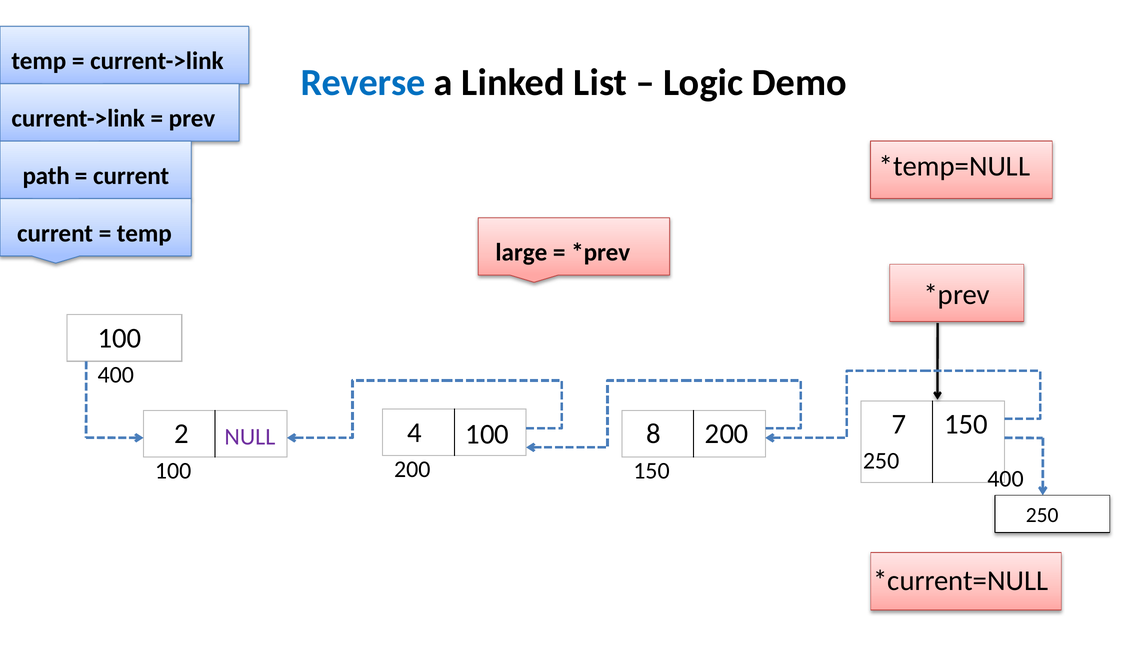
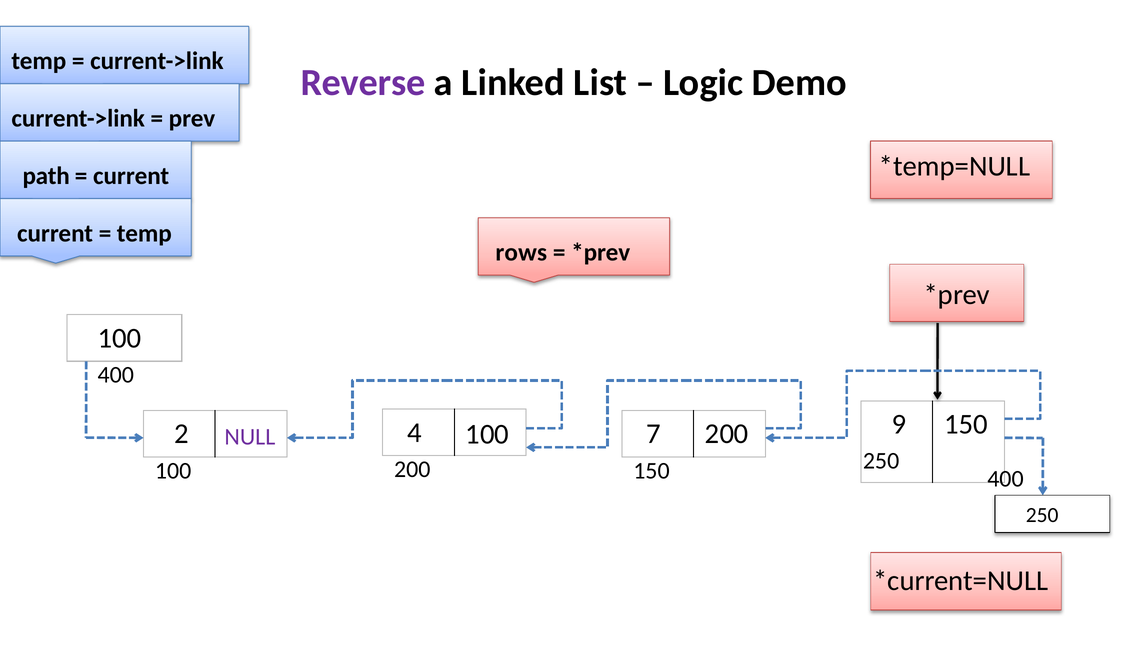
Reverse colour: blue -> purple (363, 82)
large: large -> rows (521, 252)
8: 8 -> 7 (653, 434)
7: 7 -> 9 (899, 424)
